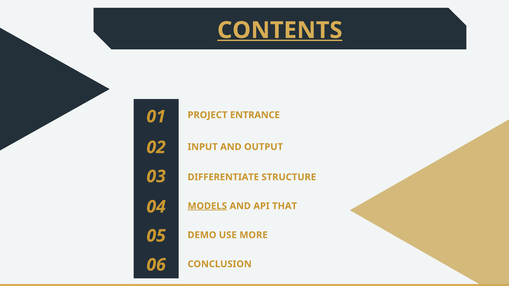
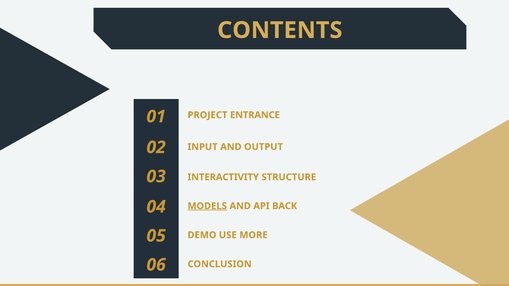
CONTENTS underline: present -> none (280, 30)
DIFFERENTIATE: DIFFERENTIATE -> INTERACTIVITY (223, 177)
THAT: THAT -> BACK (285, 206)
